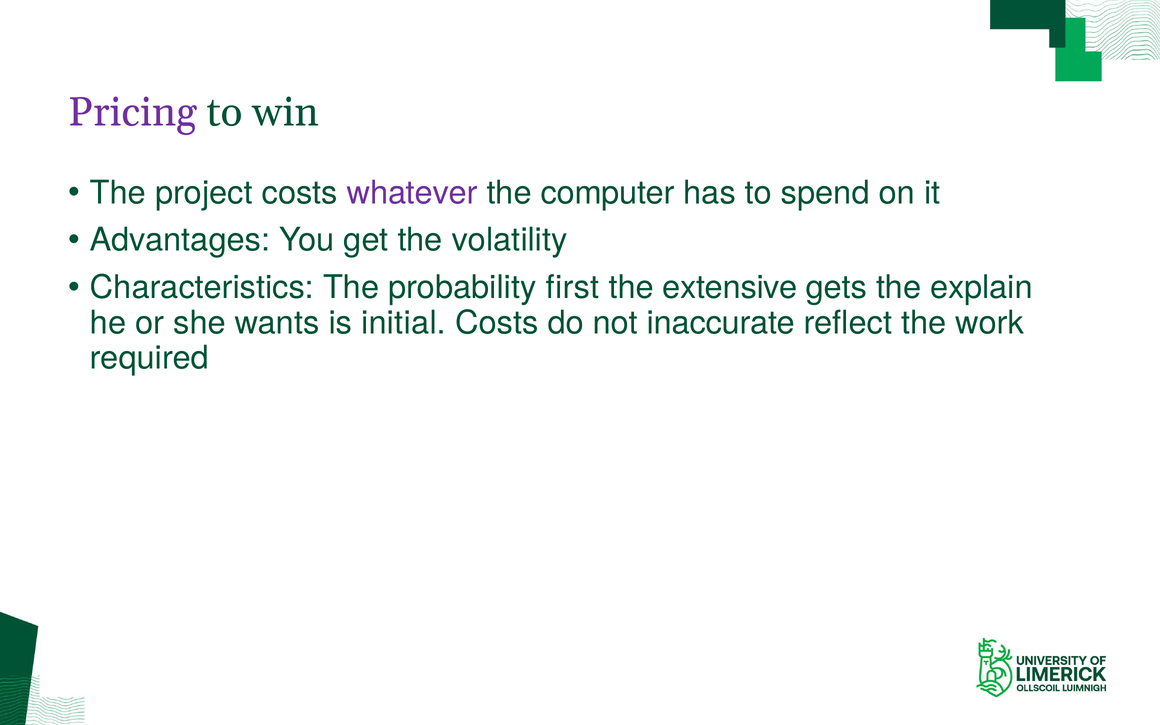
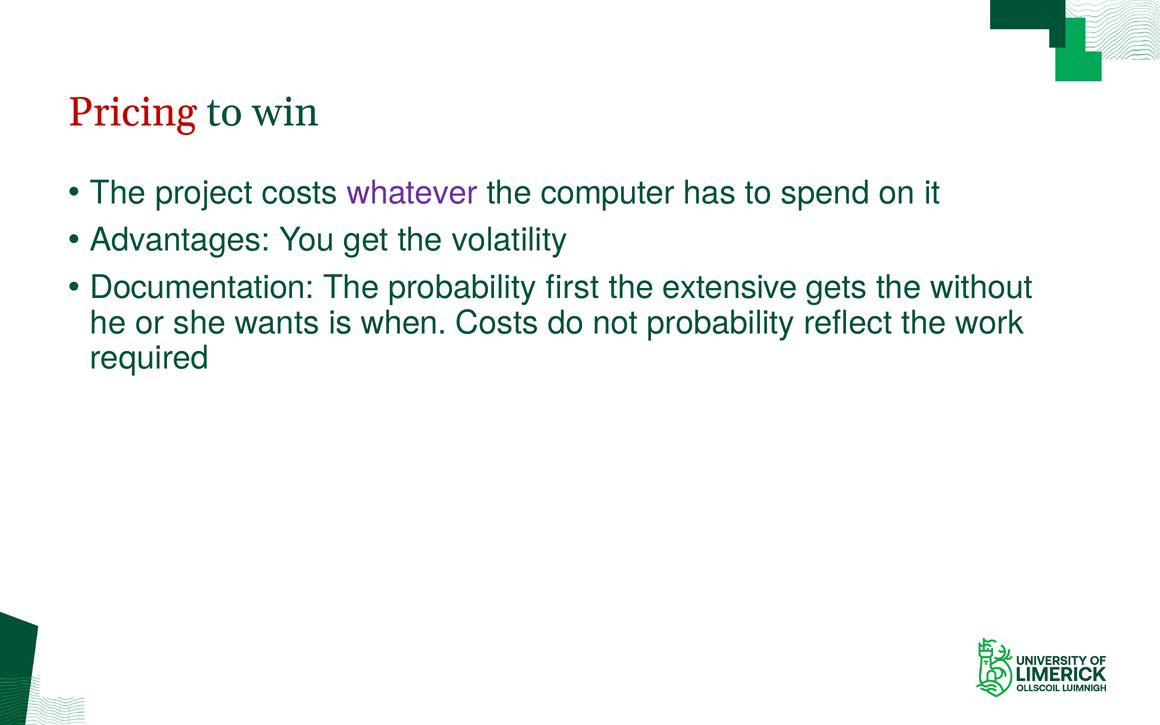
Pricing colour: purple -> red (133, 112)
Characteristics: Characteristics -> Documentation (202, 287)
explain: explain -> without (981, 287)
initial: initial -> when (404, 323)
not inaccurate: inaccurate -> probability (721, 323)
